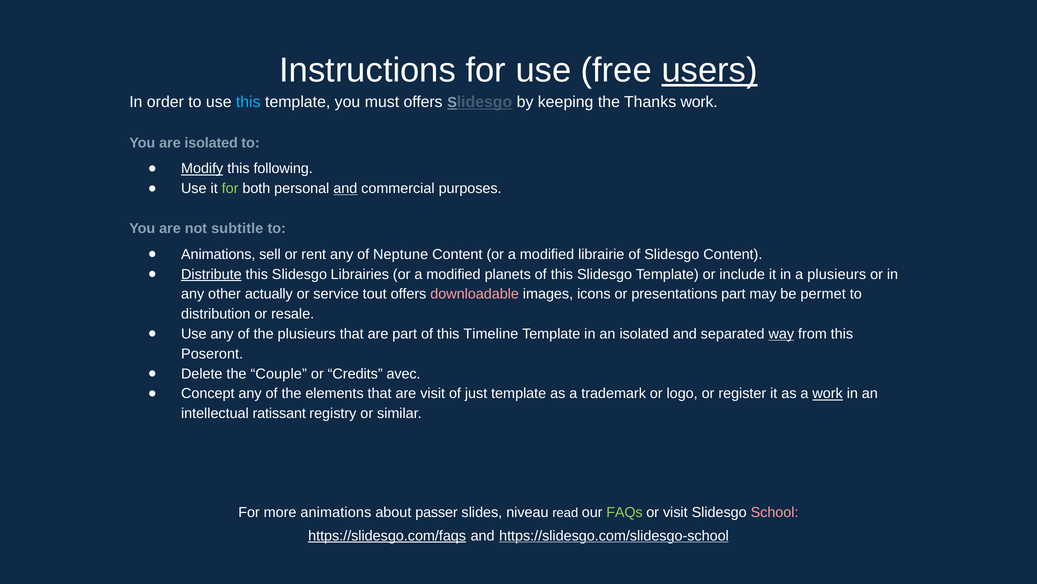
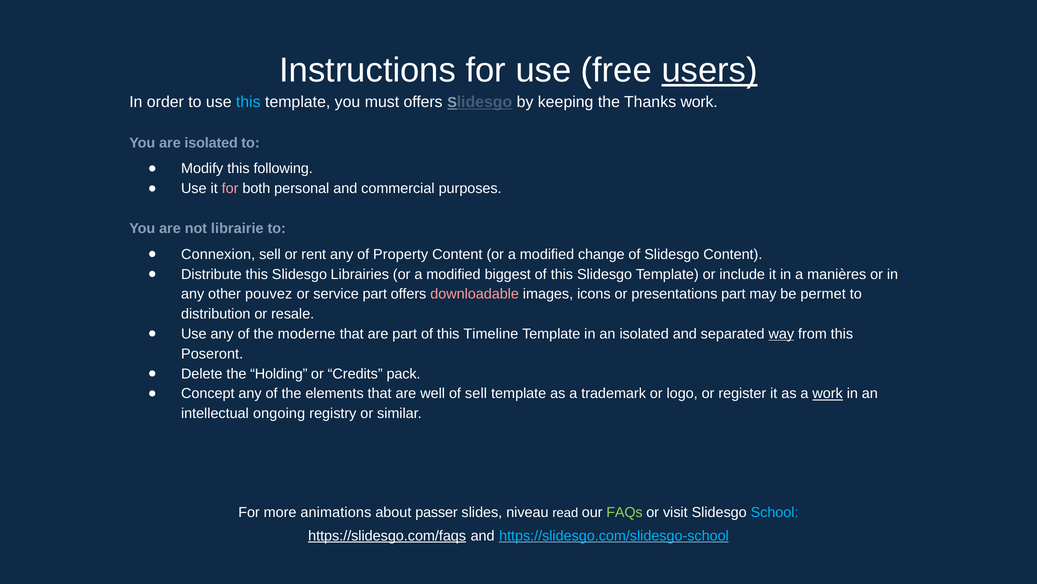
Modify underline: present -> none (202, 169)
for colour: light green -> pink (230, 188)
and underline: present -> none (345, 188)
subtitle: subtitle -> librairie (237, 228)
Animations: Animations -> Connexion (218, 254)
Neptune: Neptune -> Property (401, 254)
librairie: librairie -> change (601, 254)
Distribute underline: present -> none (211, 274)
planets: planets -> biggest (508, 274)
a plusieurs: plusieurs -> manières (837, 274)
actually: actually -> pouvez (269, 294)
service tout: tout -> part (375, 294)
the plusieurs: plusieurs -> moderne (307, 334)
Couple: Couple -> Holding (279, 373)
avec: avec -> pack (404, 373)
are visit: visit -> well (433, 393)
of just: just -> sell (476, 393)
ratissant: ratissant -> ongoing (279, 413)
School colour: pink -> light blue (775, 512)
https://slidesgo.com/slidesgo-school colour: white -> light blue (614, 535)
